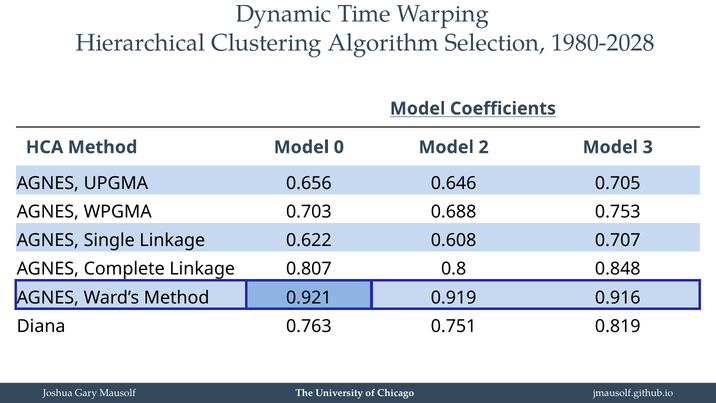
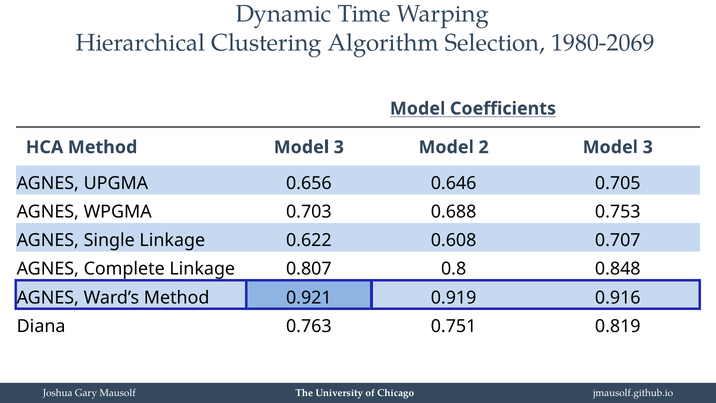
1980-2028: 1980-2028 -> 1980-2069 (603, 43)
Method Model 0: 0 -> 3 (339, 147)
